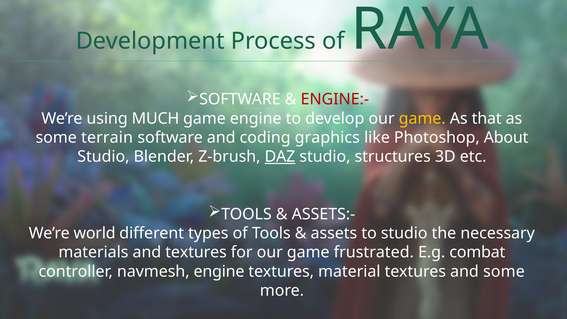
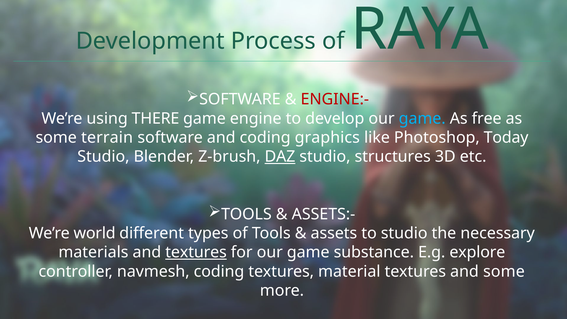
MUCH: MUCH -> THERE (156, 118)
game colour: yellow -> light blue (422, 118)
that: that -> free (487, 118)
About: About -> Today (506, 138)
textures underline: none -> present (196, 252)
frustrated: frustrated -> substance (374, 252)
combat: combat -> explore (477, 252)
navmesh engine: engine -> coding (219, 272)
